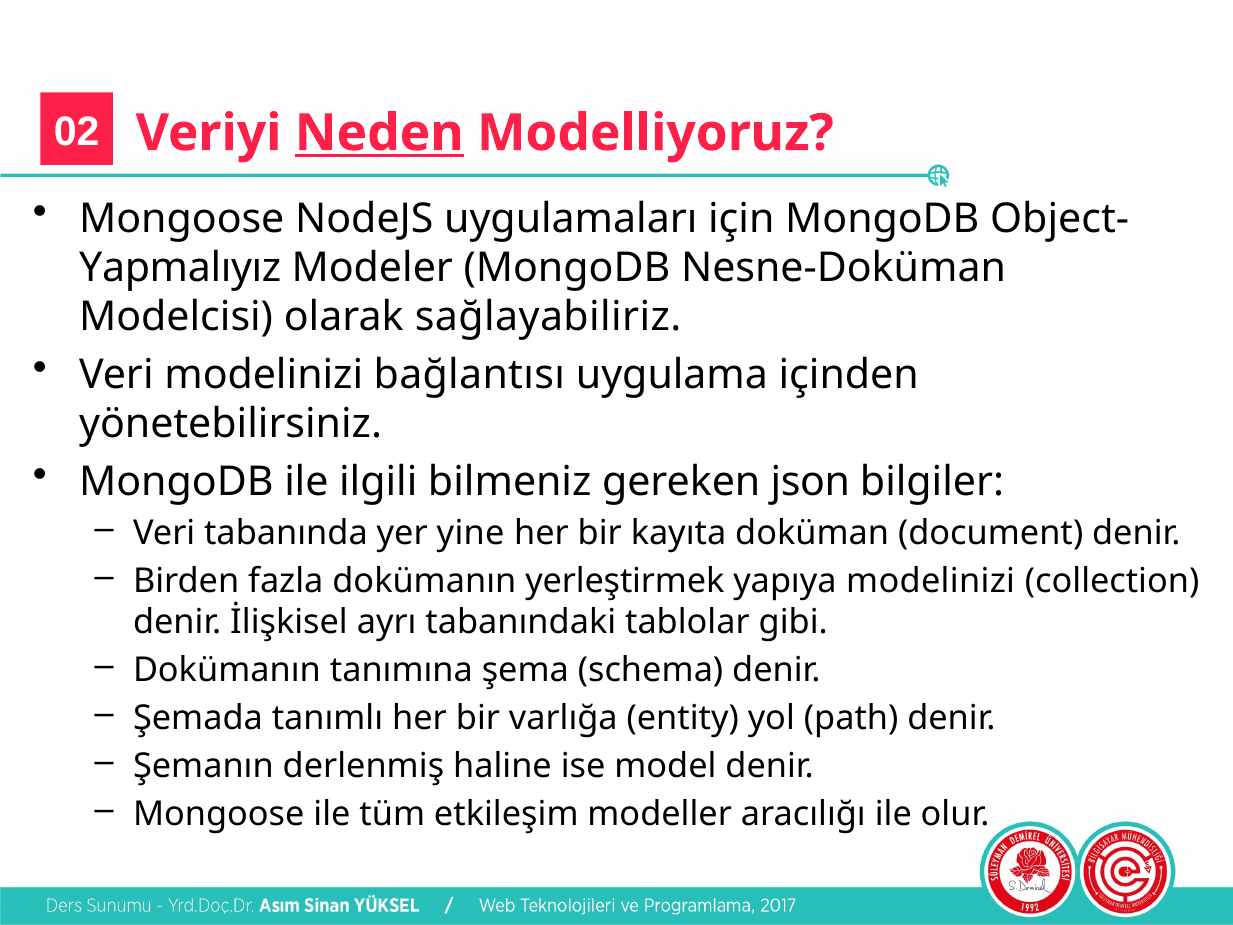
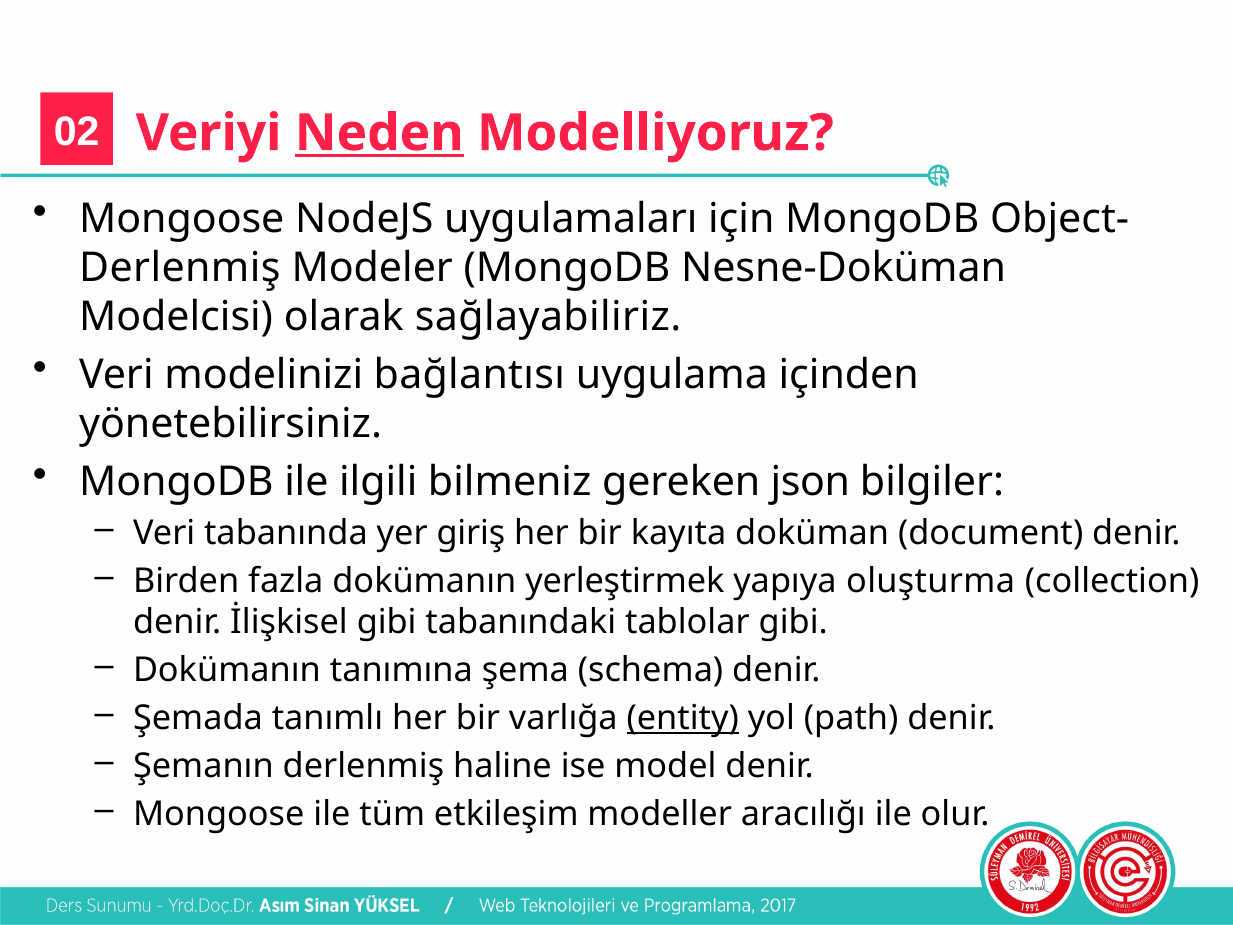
Yapmalıyız: Yapmalıyız -> Derlenmiş (180, 268)
yine: yine -> giriş (471, 533)
yapıya modelinizi: modelinizi -> oluşturma (931, 581)
İlişkisel ayrı: ayrı -> gibi (387, 622)
entity underline: none -> present (683, 718)
